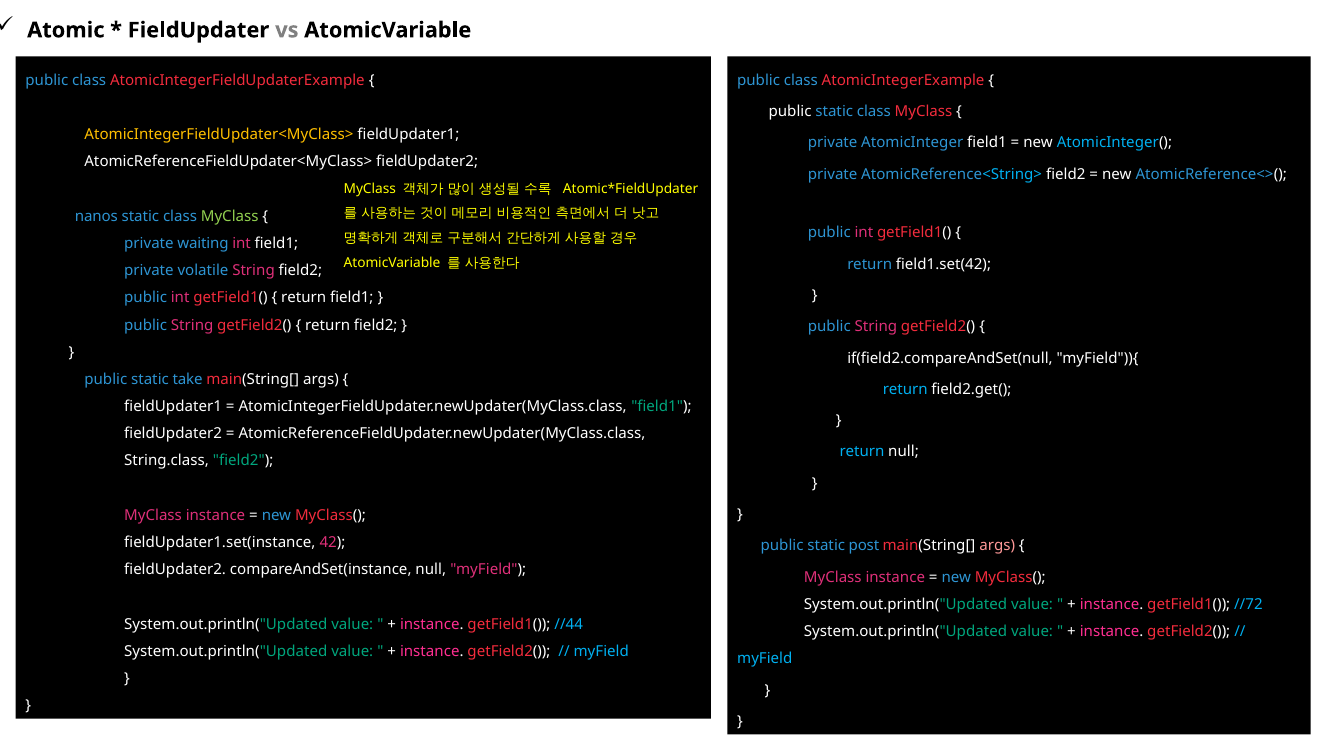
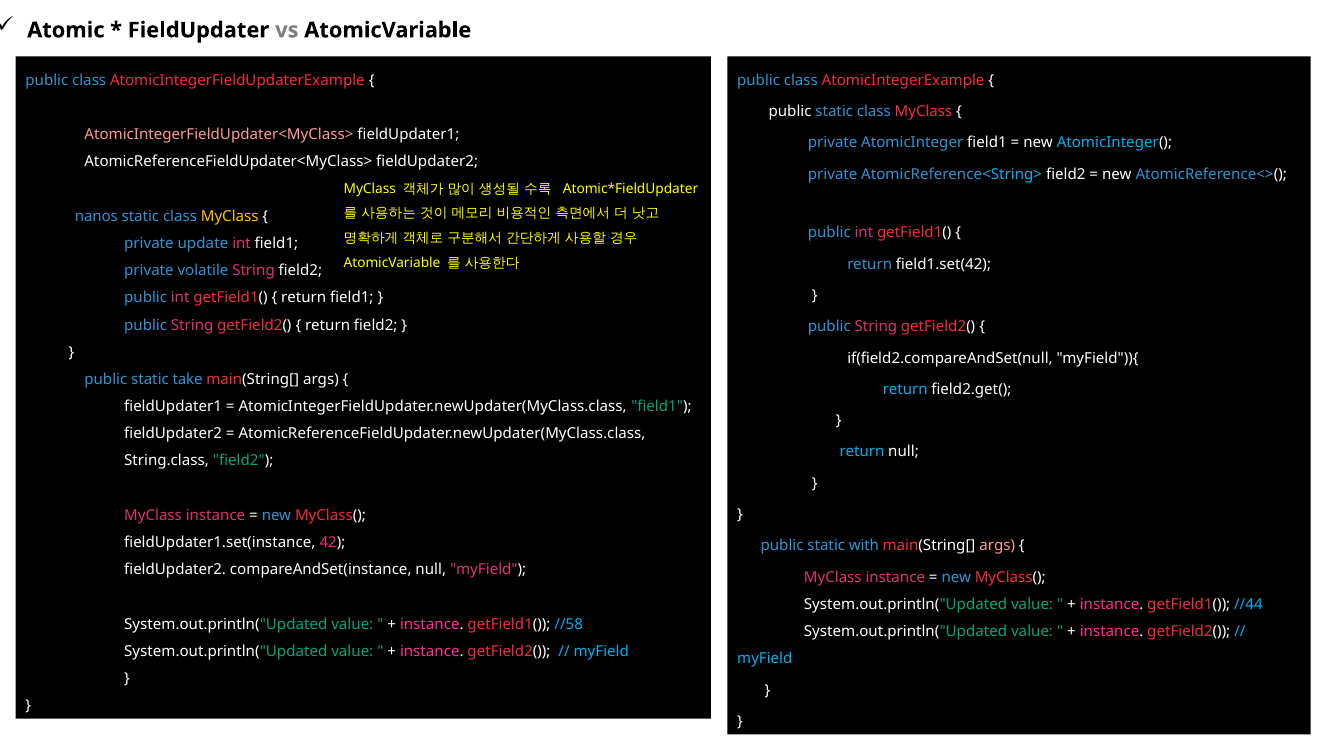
AtomicIntegerFieldUpdater<MyClass> colour: yellow -> pink (219, 135)
MyClass colour: light green -> yellow (230, 216)
waiting: waiting -> update (203, 243)
post: post -> with (864, 546)
//72: //72 -> //44 (1248, 604)
//44: //44 -> //58 (569, 624)
